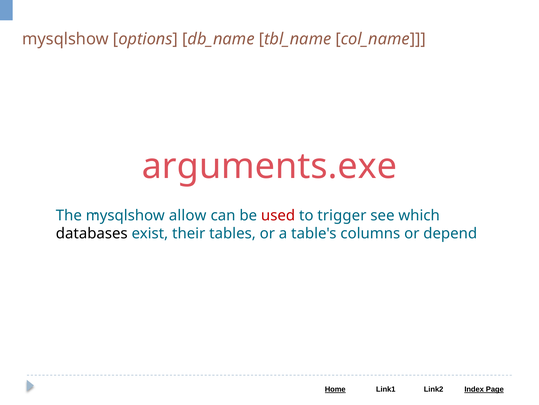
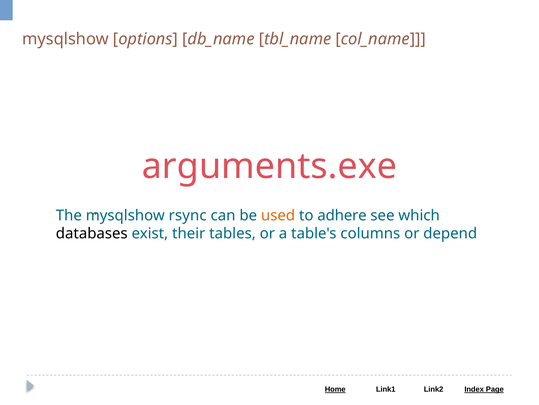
allow: allow -> rsync (188, 215)
used colour: red -> orange (278, 215)
trigger: trigger -> adhere (342, 215)
